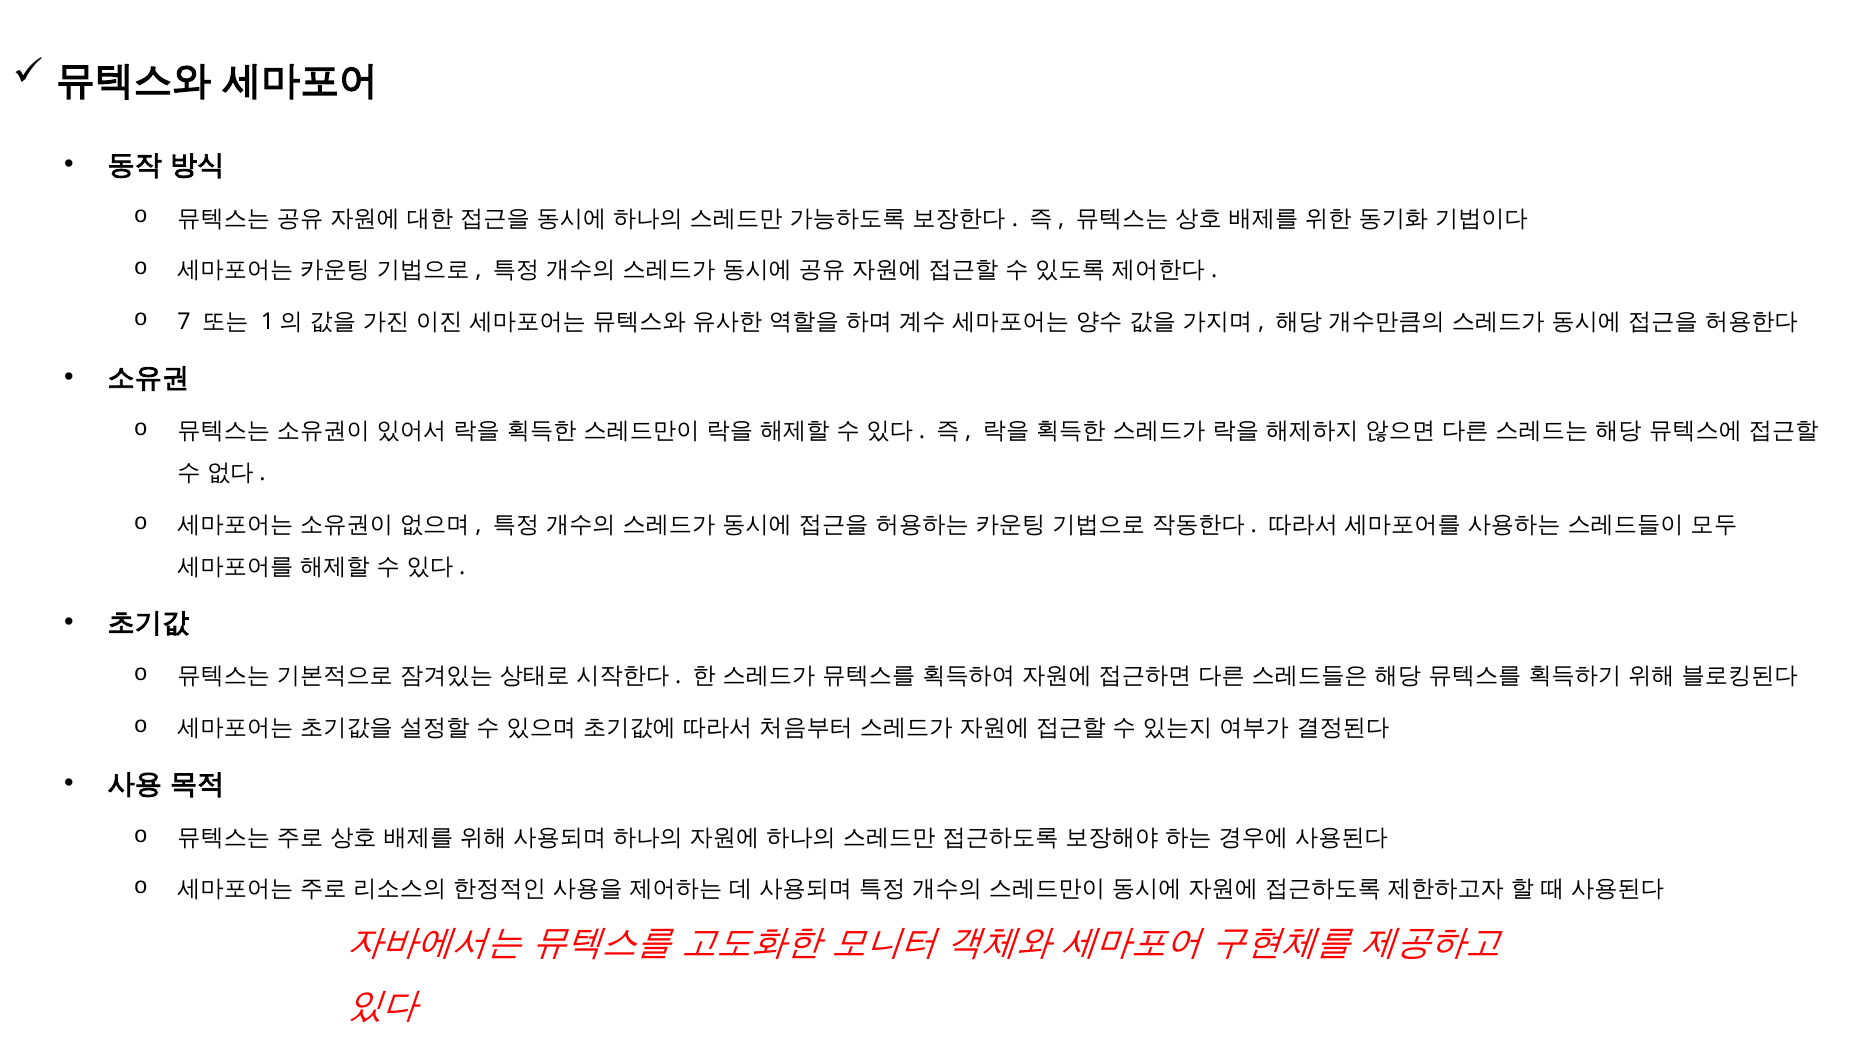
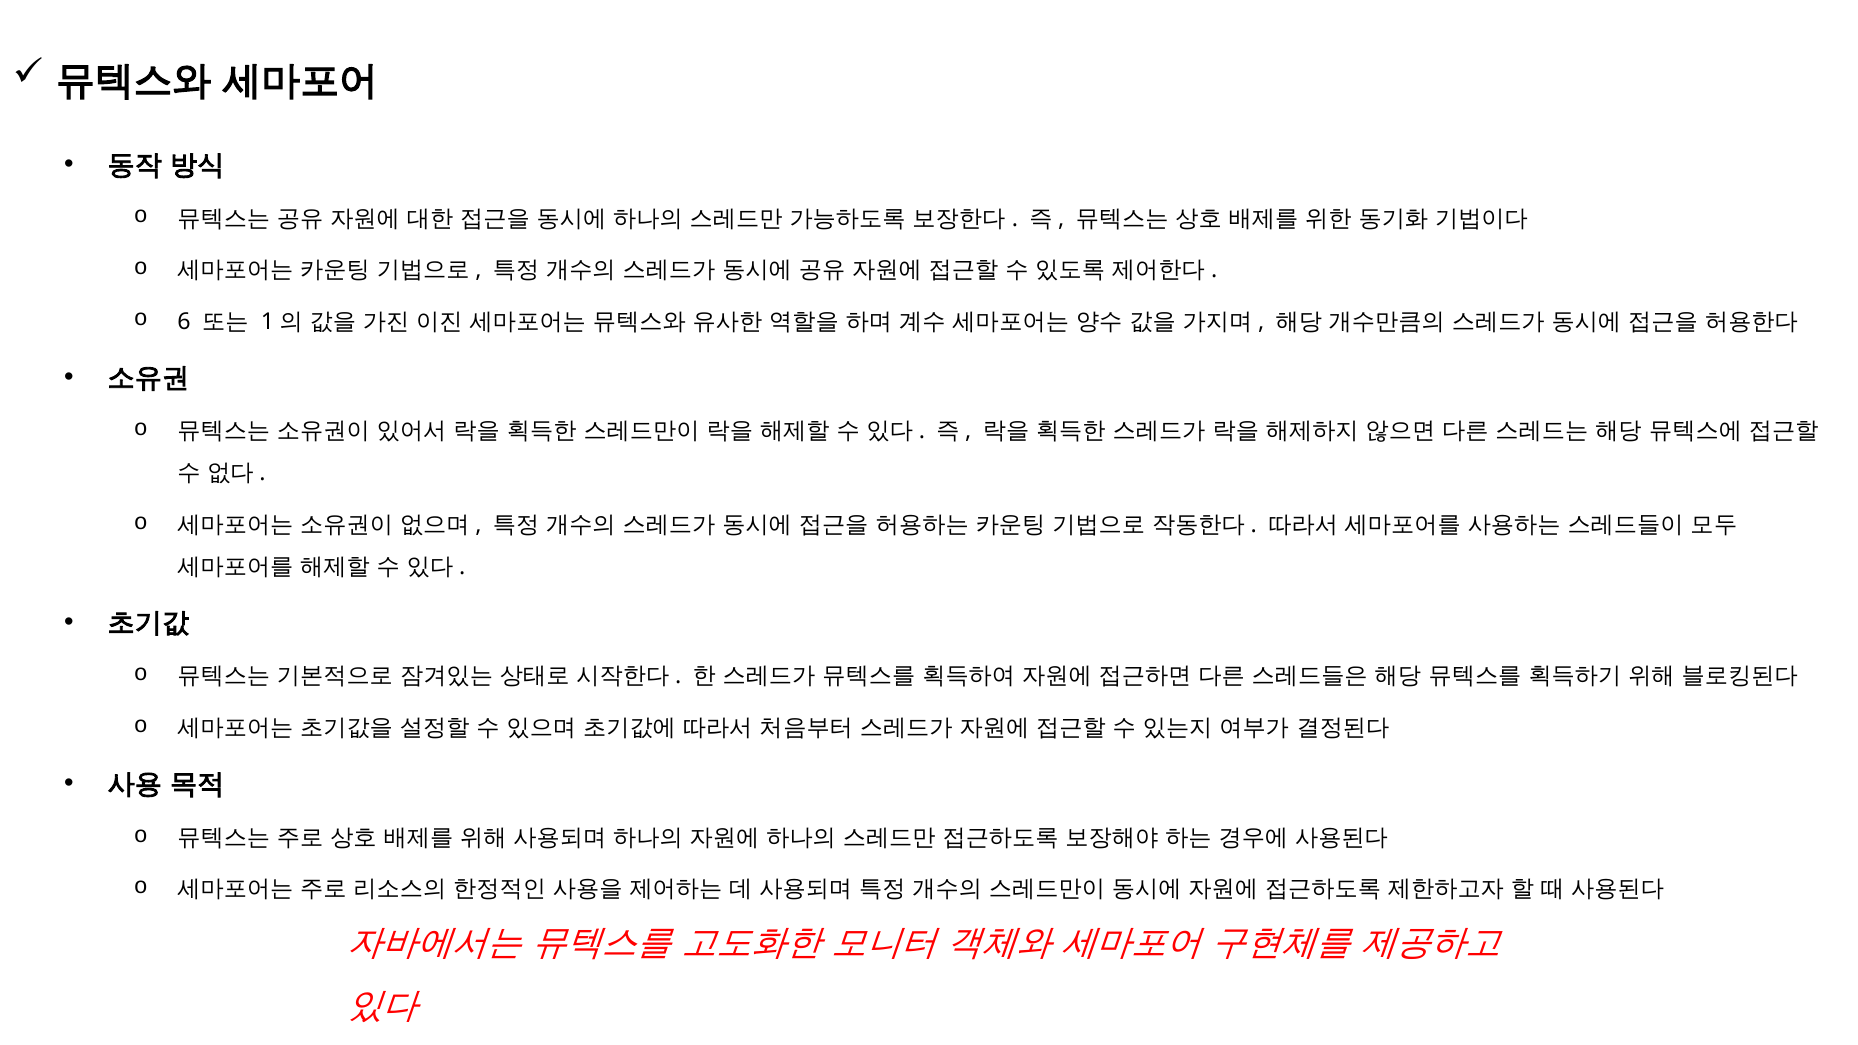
7: 7 -> 6 (184, 321)
